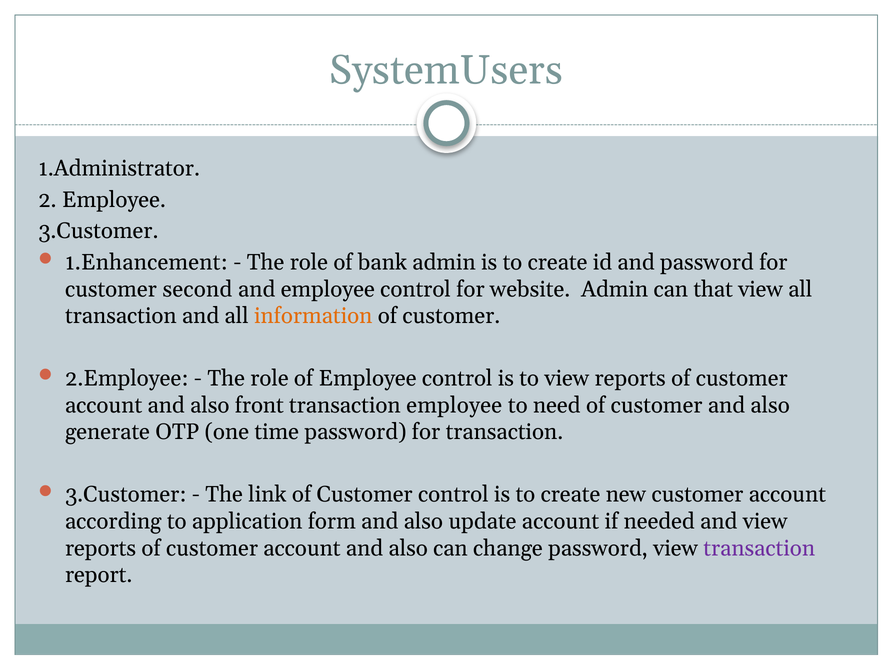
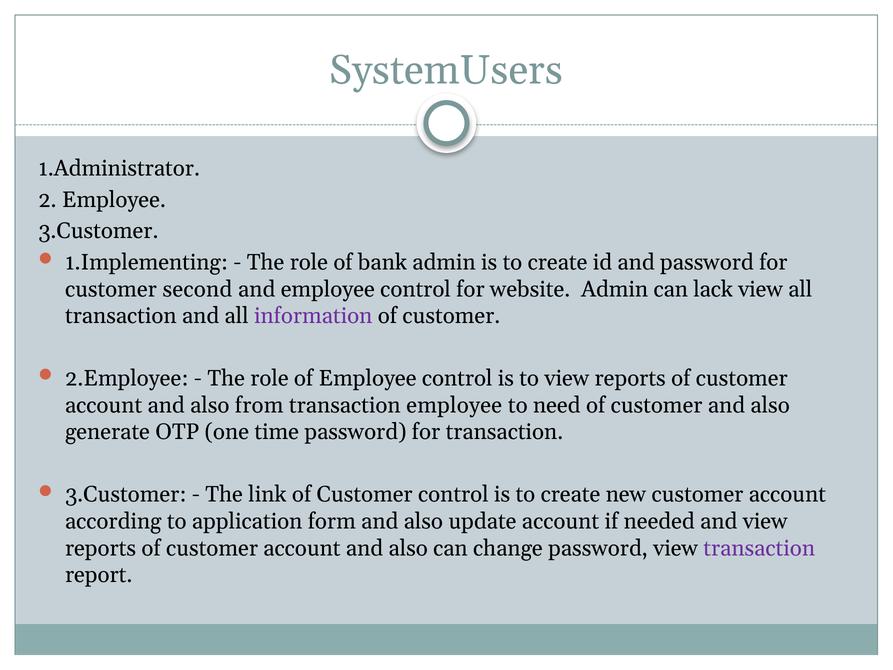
1.Enhancement: 1.Enhancement -> 1.Implementing (146, 262)
that: that -> lack (713, 289)
information colour: orange -> purple (313, 316)
front: front -> from (259, 405)
